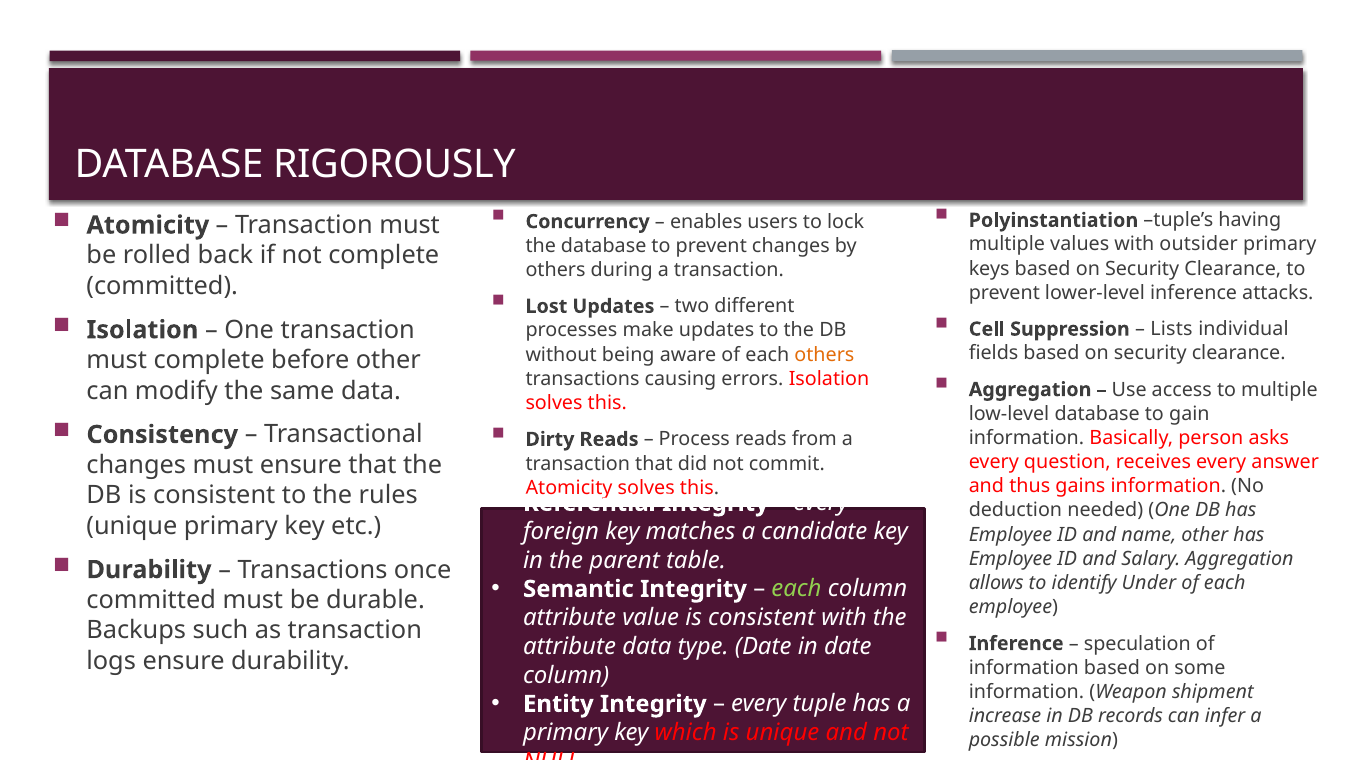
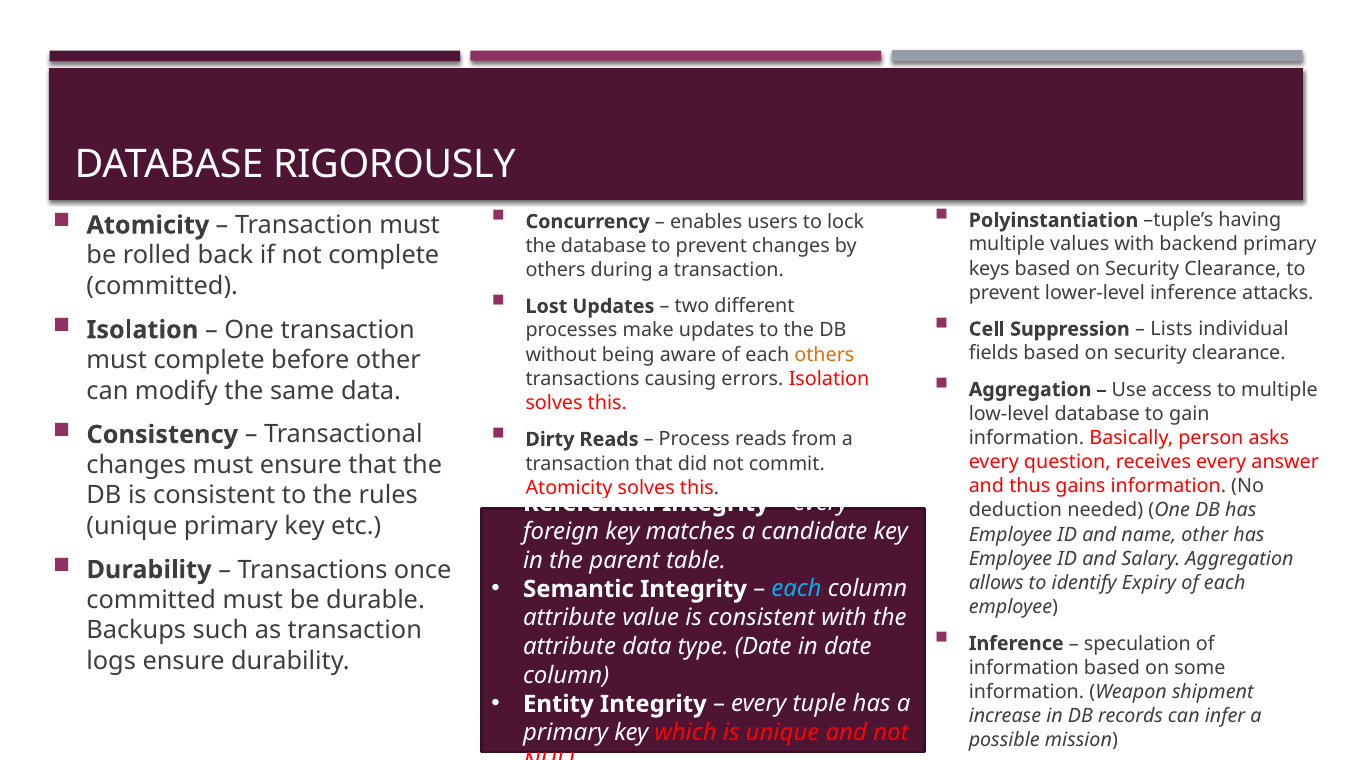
outsider: outsider -> backend (1199, 245)
each colour: light green -> light blue (796, 589)
Under: Under -> Expiry (1149, 583)
